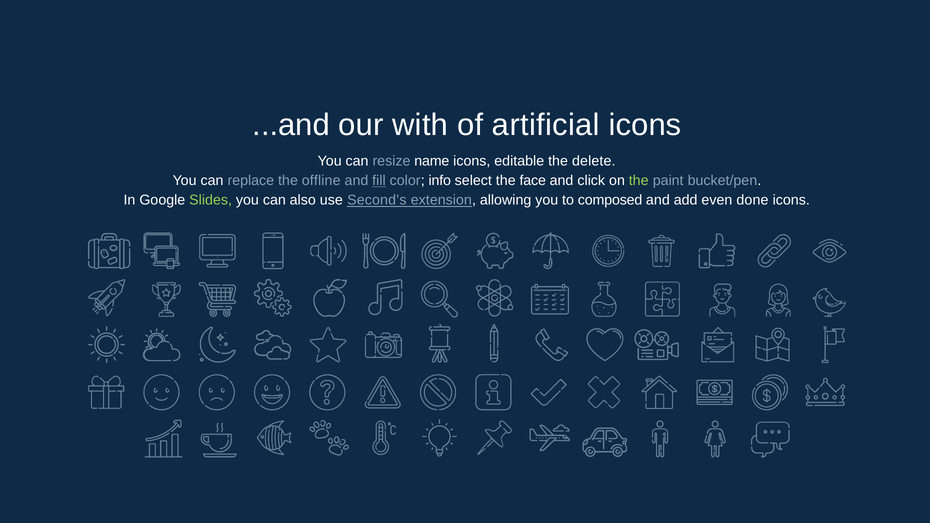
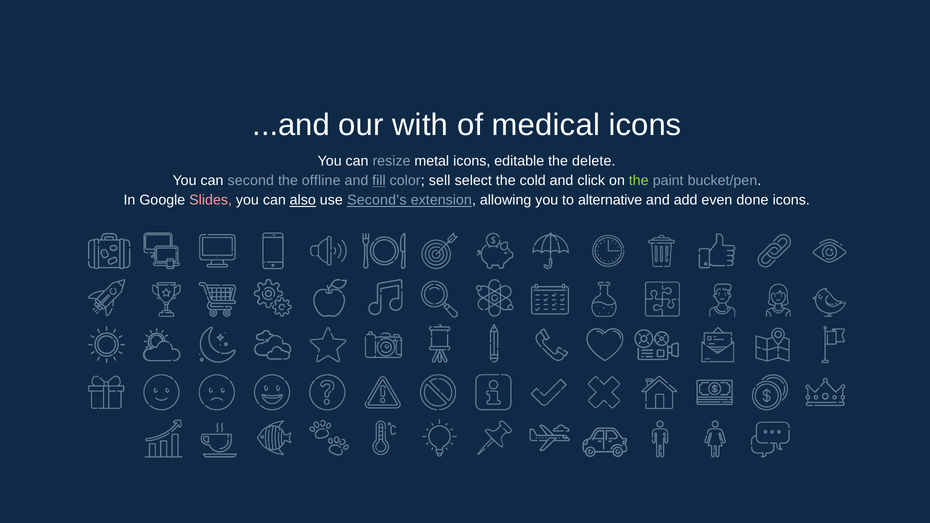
artificial: artificial -> medical (546, 125)
name: name -> metal (432, 161)
replace: replace -> second (251, 181)
info: info -> sell (440, 181)
face: face -> cold (533, 181)
Slides colour: light green -> pink (211, 200)
also underline: none -> present (303, 200)
composed: composed -> alternative (610, 200)
